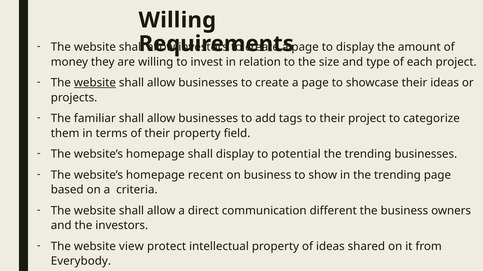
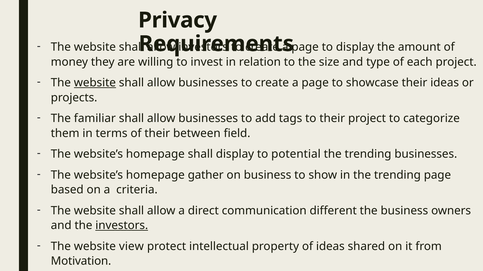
Willing: Willing -> Privacy (178, 20)
their property: property -> between (197, 134)
recent: recent -> gather (206, 175)
investors underline: none -> present (122, 226)
Everybody: Everybody -> Motivation (81, 262)
